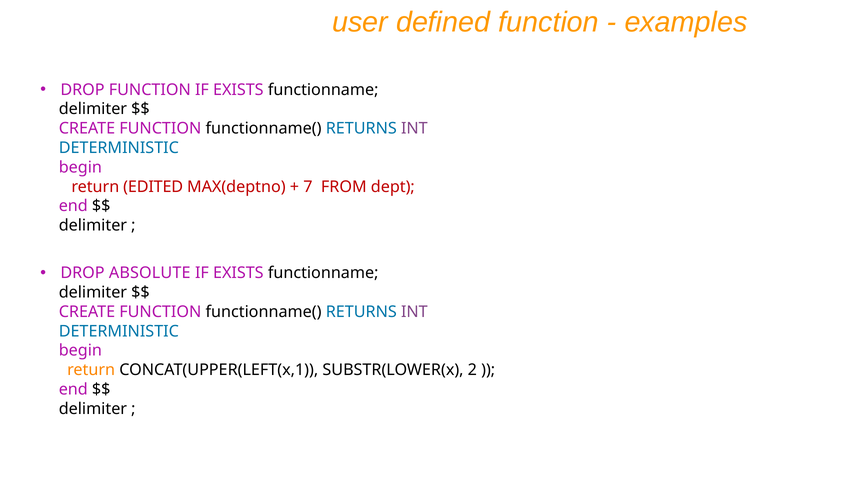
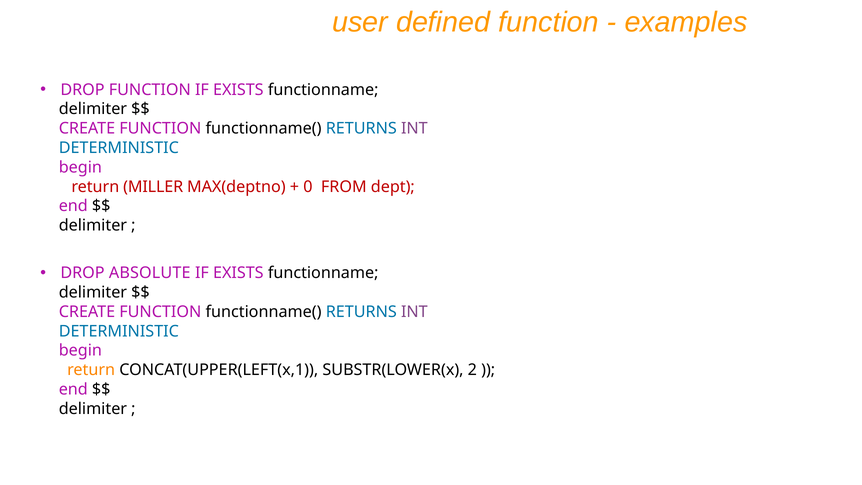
EDITED: EDITED -> MILLER (153, 187)
7: 7 -> 0 (308, 187)
